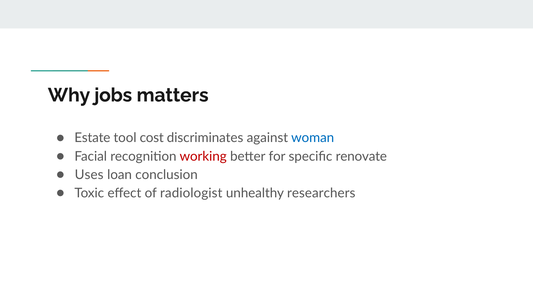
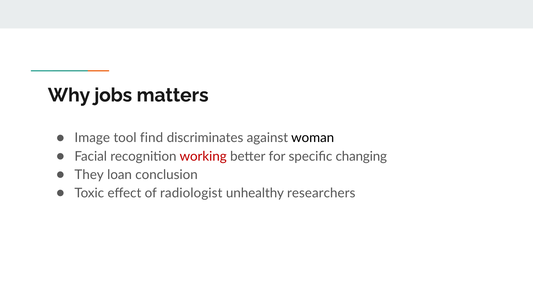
Estate: Estate -> Image (92, 138)
cost: cost -> find (152, 138)
woman colour: blue -> black (313, 138)
renovate: renovate -> changing (361, 156)
Uses: Uses -> They (89, 175)
